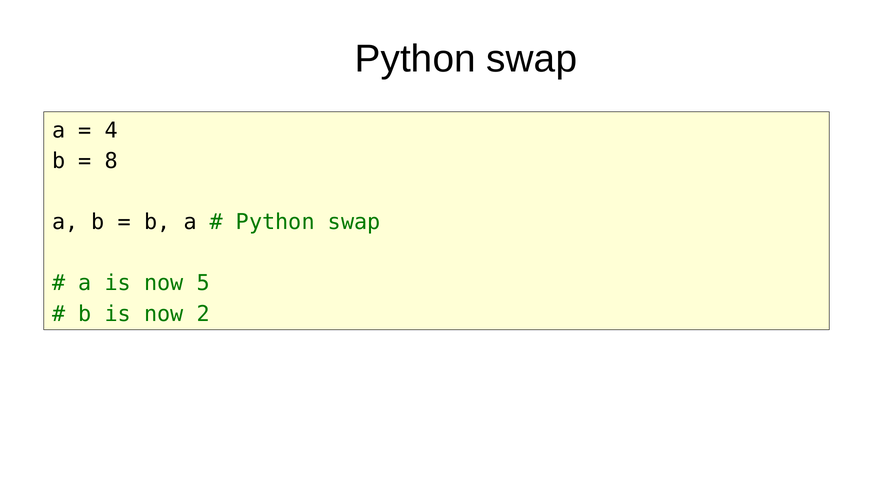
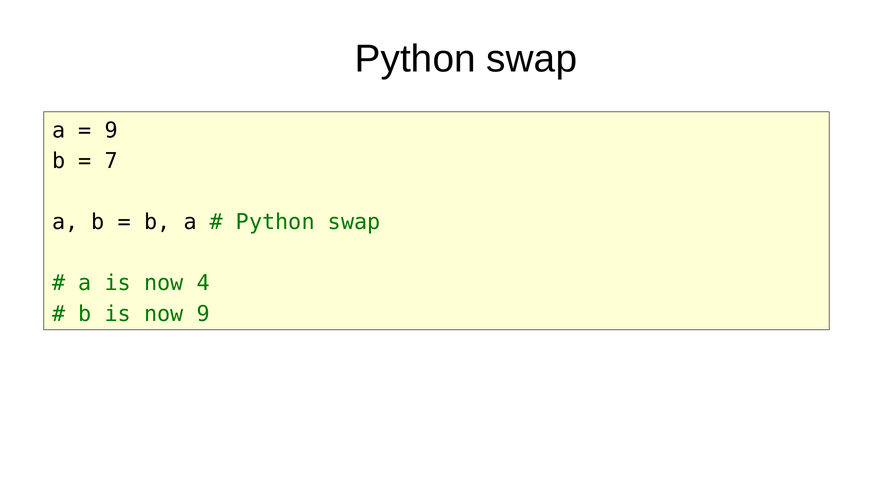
4: 4 -> 9 (111, 131)
8: 8 -> 7 (111, 161)
5: 5 -> 4 (203, 283)
now 2: 2 -> 9 (203, 314)
